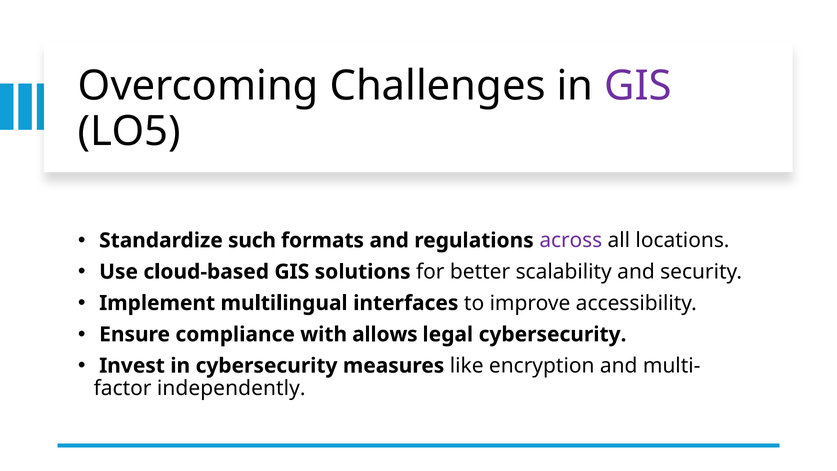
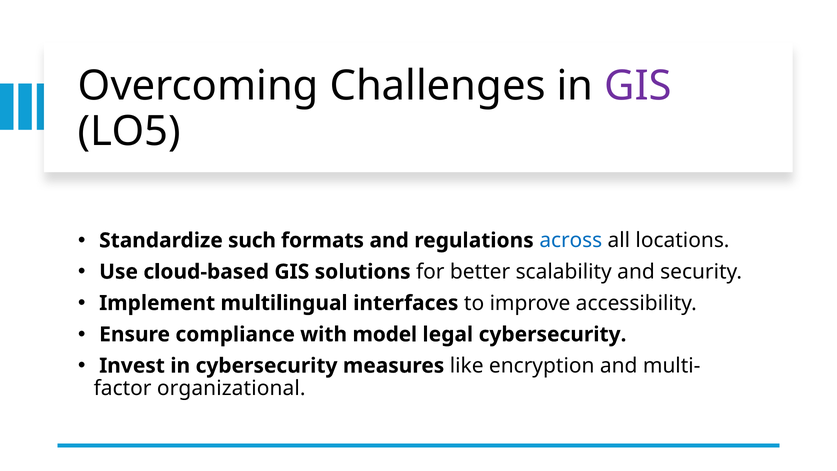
across colour: purple -> blue (571, 240)
allows: allows -> model (385, 334)
independently: independently -> organizational (231, 388)
